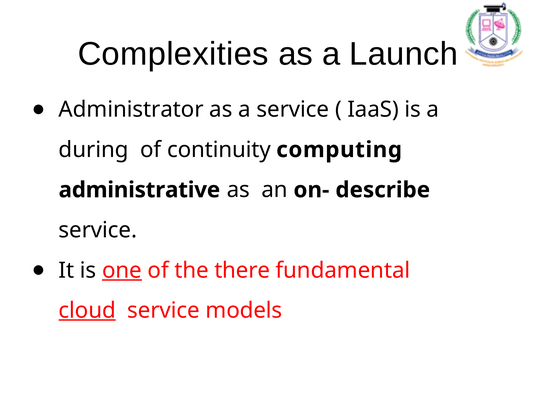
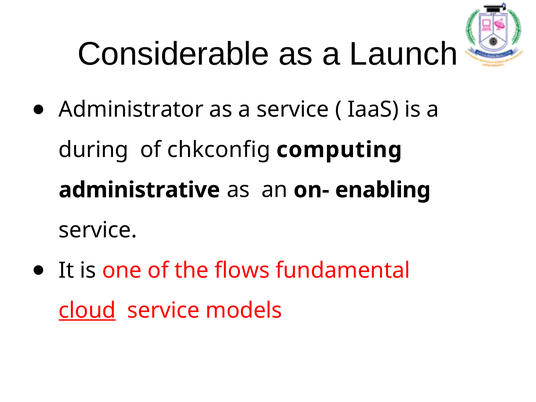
Complexities: Complexities -> Considerable (173, 54)
continuity: continuity -> chkconfig (219, 150)
describe: describe -> enabling (383, 190)
one underline: present -> none (122, 270)
there: there -> flows (242, 270)
